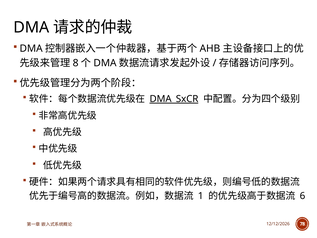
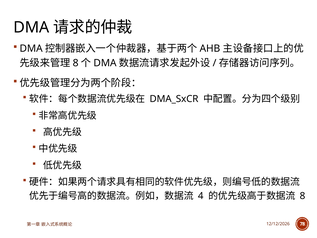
DMA_SxCR underline: present -> none (174, 99)
1: 1 -> 4 (201, 196)
6: 6 -> 8 (302, 196)
